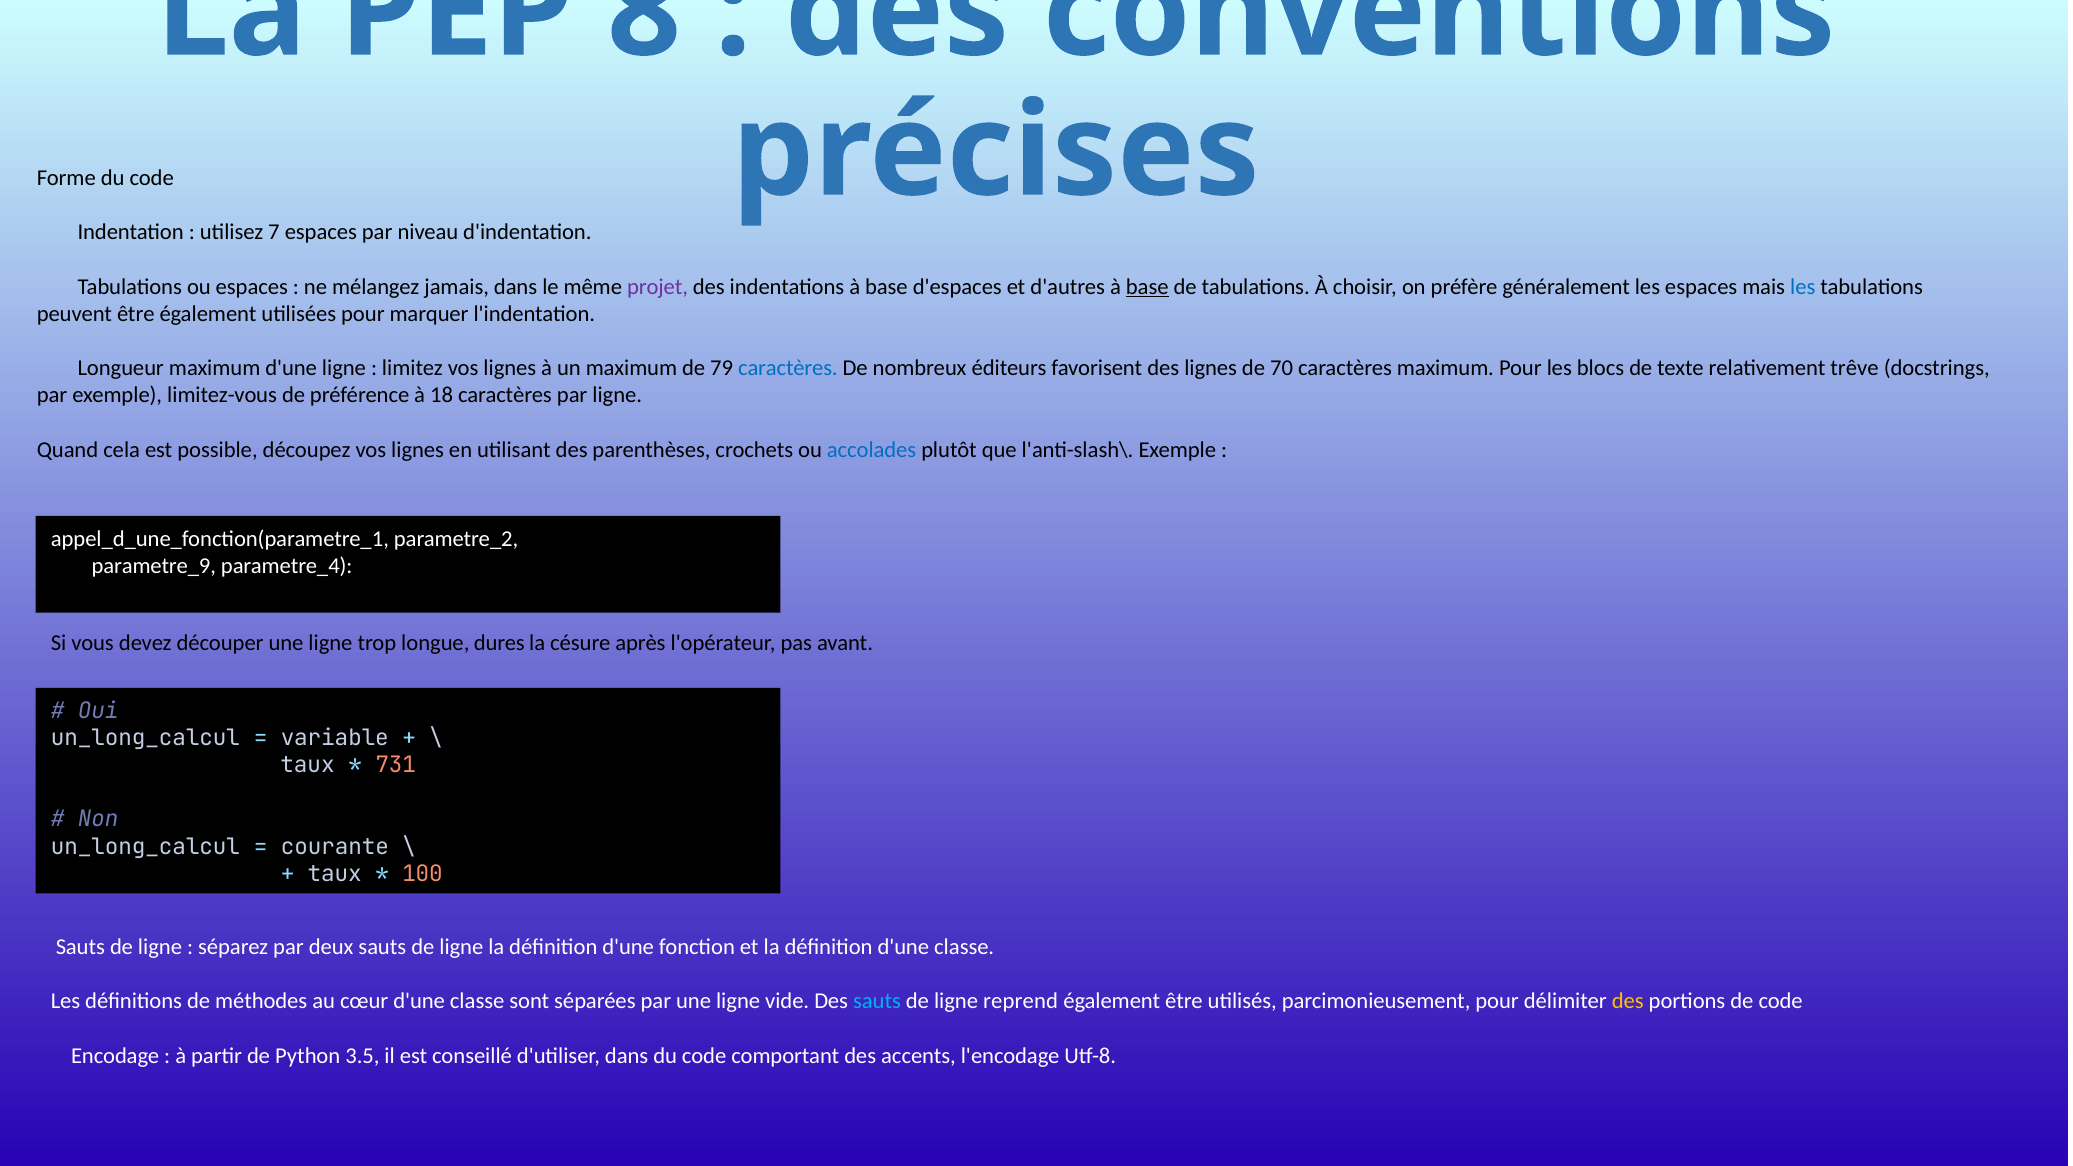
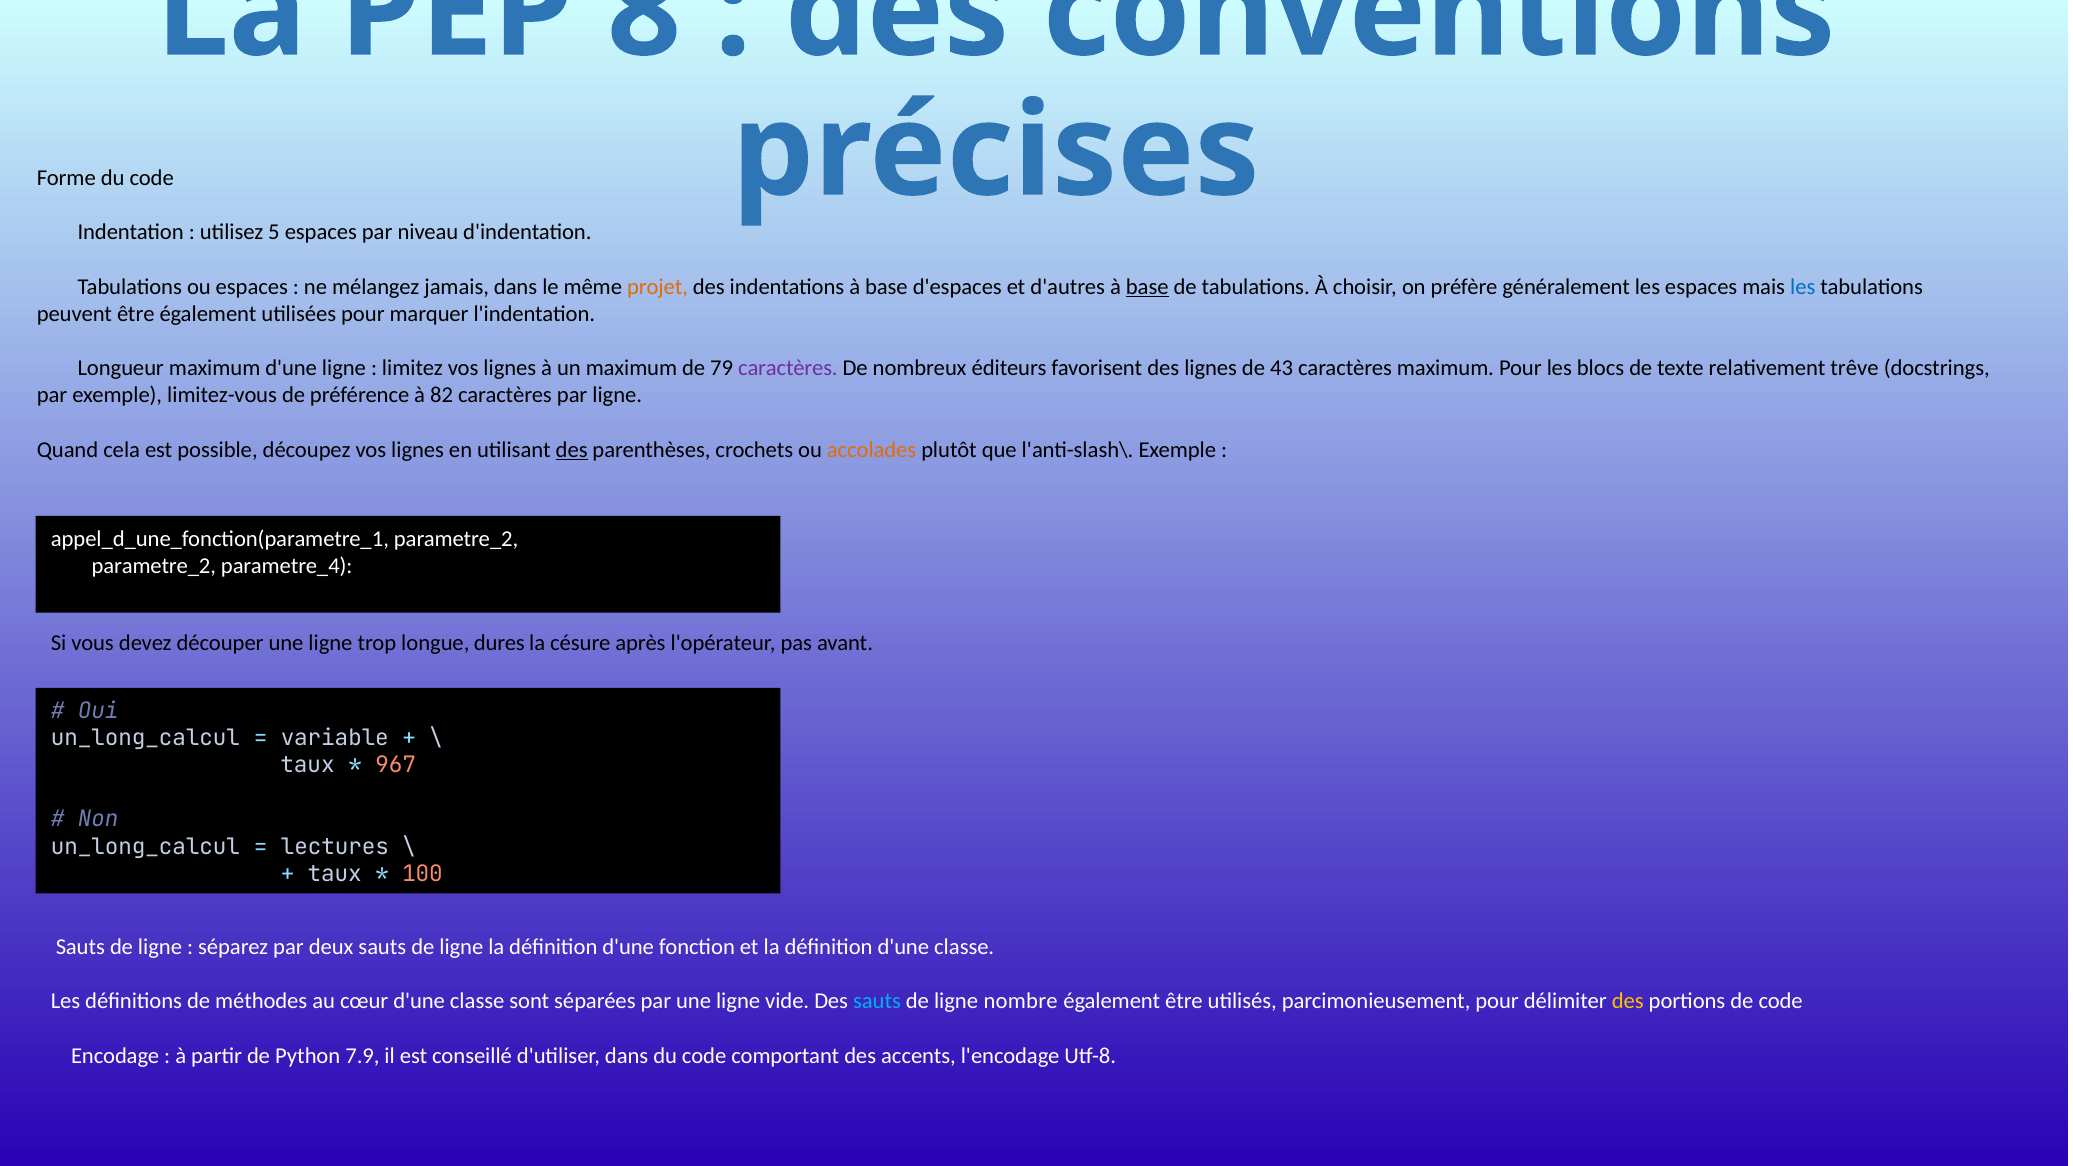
7: 7 -> 5 (274, 232)
projet colour: purple -> orange (657, 287)
caractères colour: blue -> purple (788, 368)
70: 70 -> 43 (1282, 368)
18: 18 -> 82 (442, 395)
des underline: none -> present (572, 450)
accolades colour: blue -> orange (872, 450)
parametre_9: parametre_9 -> parametre_2 (154, 566)
731: 731 -> 967 (396, 765)
courante: courante -> lectures (335, 847)
reprend: reprend -> nombre (1021, 1002)
3.5: 3.5 -> 7.9 (362, 1056)
